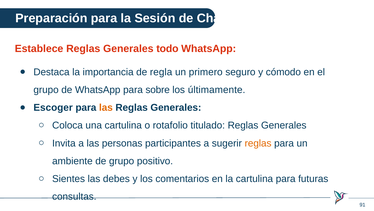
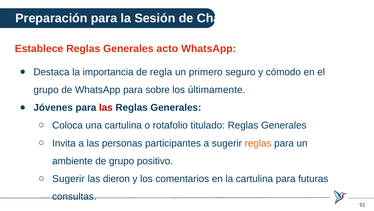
todo: todo -> acto (167, 49)
Escoger: Escoger -> Jóvenes (53, 107)
las colour: orange -> red (106, 107)
Sientes: Sientes -> Sugerir (69, 178)
debes: debes -> dieron (116, 178)
